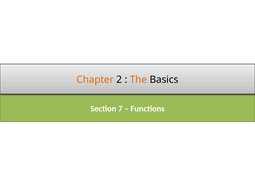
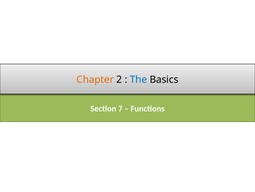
The colour: orange -> blue (138, 79)
